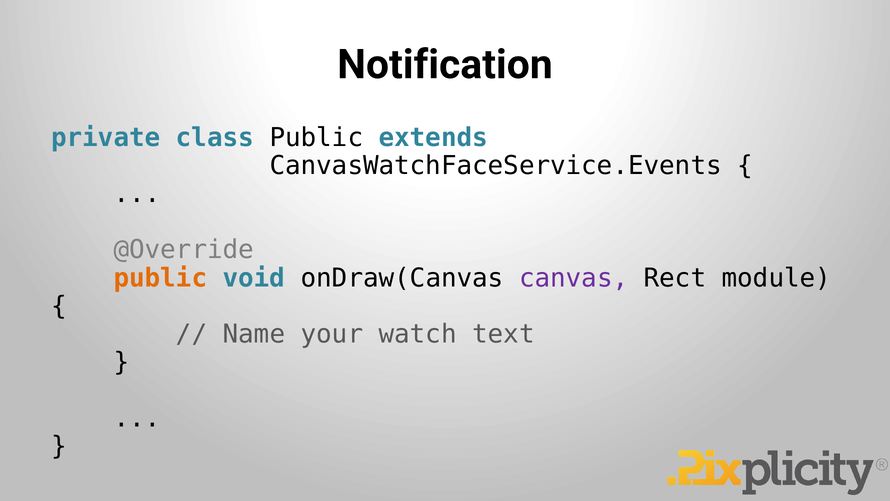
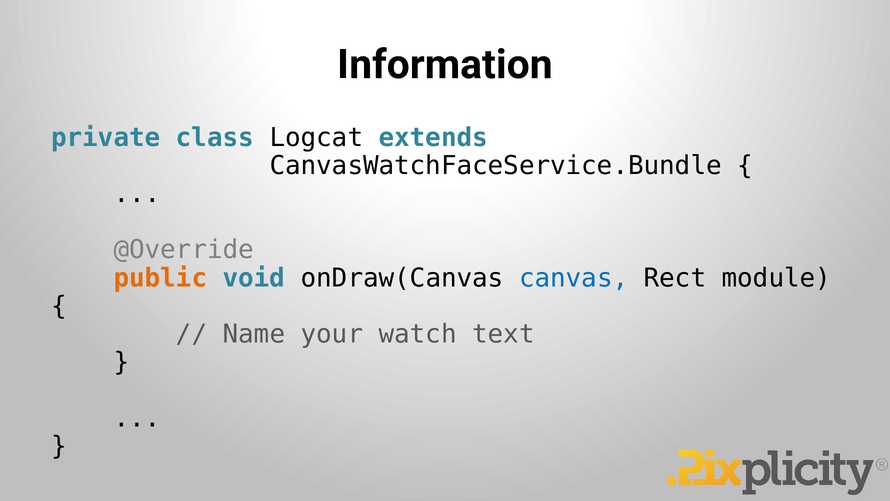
Notification: Notification -> Information (445, 65)
class Public: Public -> Logcat (316, 138)
CanvasWatchFaceService.Events: CanvasWatchFaceService.Events -> CanvasWatchFaceService.Bundle (496, 166)
canvas colour: purple -> blue (574, 278)
